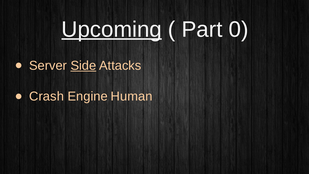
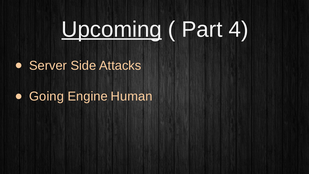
0: 0 -> 4 (239, 29)
Side underline: present -> none (83, 65)
Crash: Crash -> Going (47, 96)
